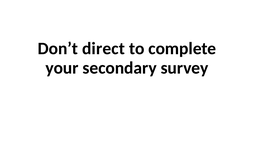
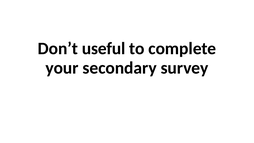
direct: direct -> useful (104, 49)
